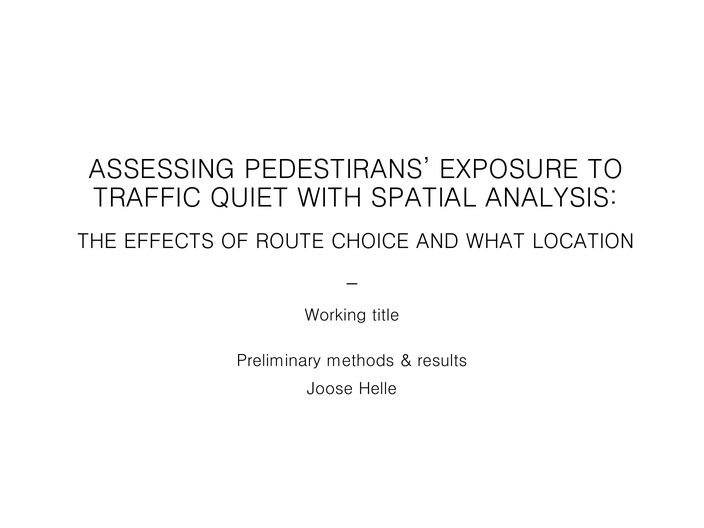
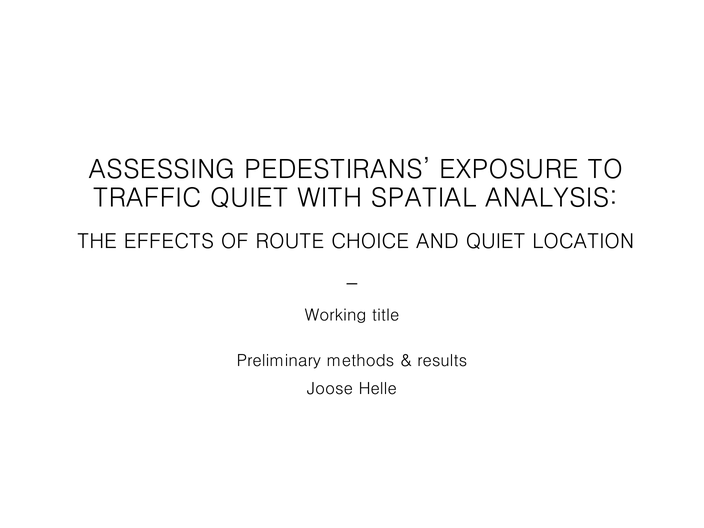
AND WHAT: WHAT -> QUIET (496, 241)
